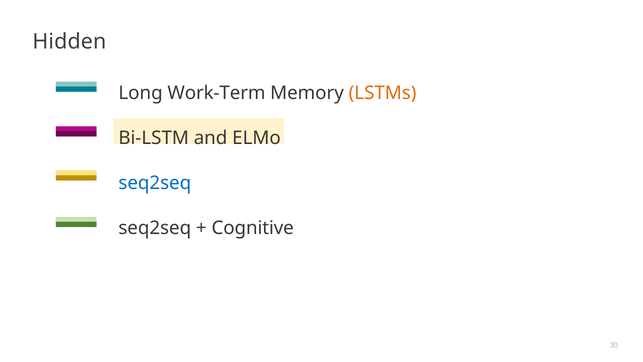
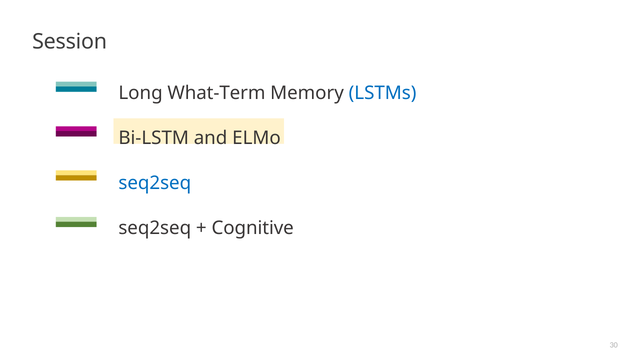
Hidden: Hidden -> Session (70, 42)
Work-Term: Work-Term -> What-Term (216, 93)
LSTMs colour: orange -> blue (383, 93)
